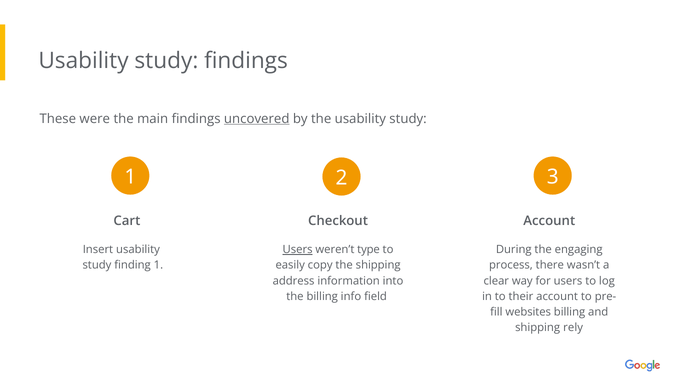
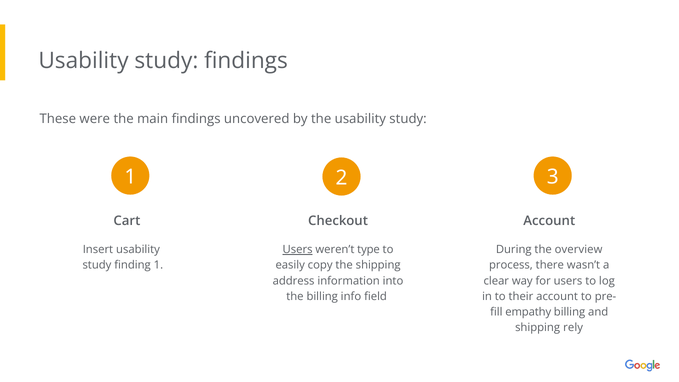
uncovered underline: present -> none (257, 119)
engaging: engaging -> overview (579, 250)
websites: websites -> empathy (528, 312)
